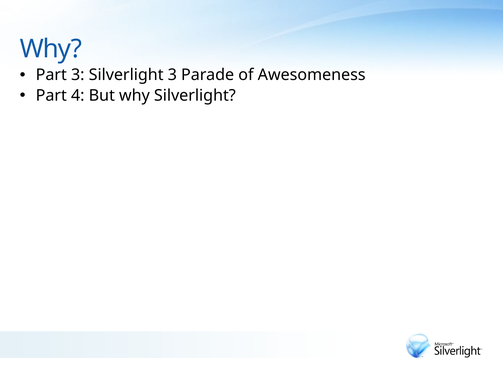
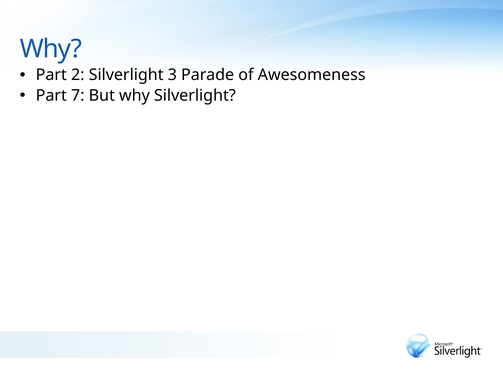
Part 3: 3 -> 2 (78, 75)
4: 4 -> 7 (78, 95)
